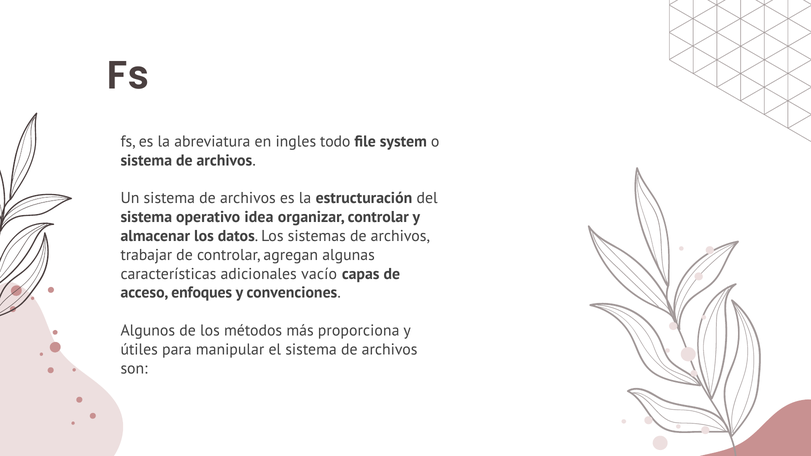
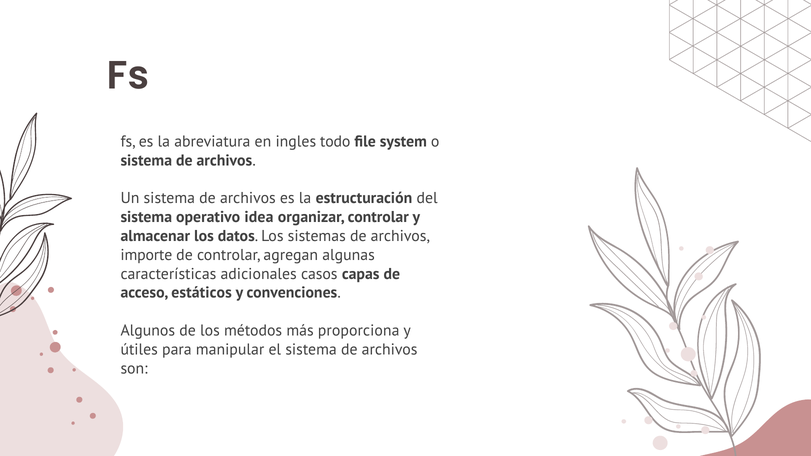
trabajar: trabajar -> importe (146, 255)
vacío: vacío -> casos (319, 274)
enfoques: enfoques -> estáticos (202, 293)
